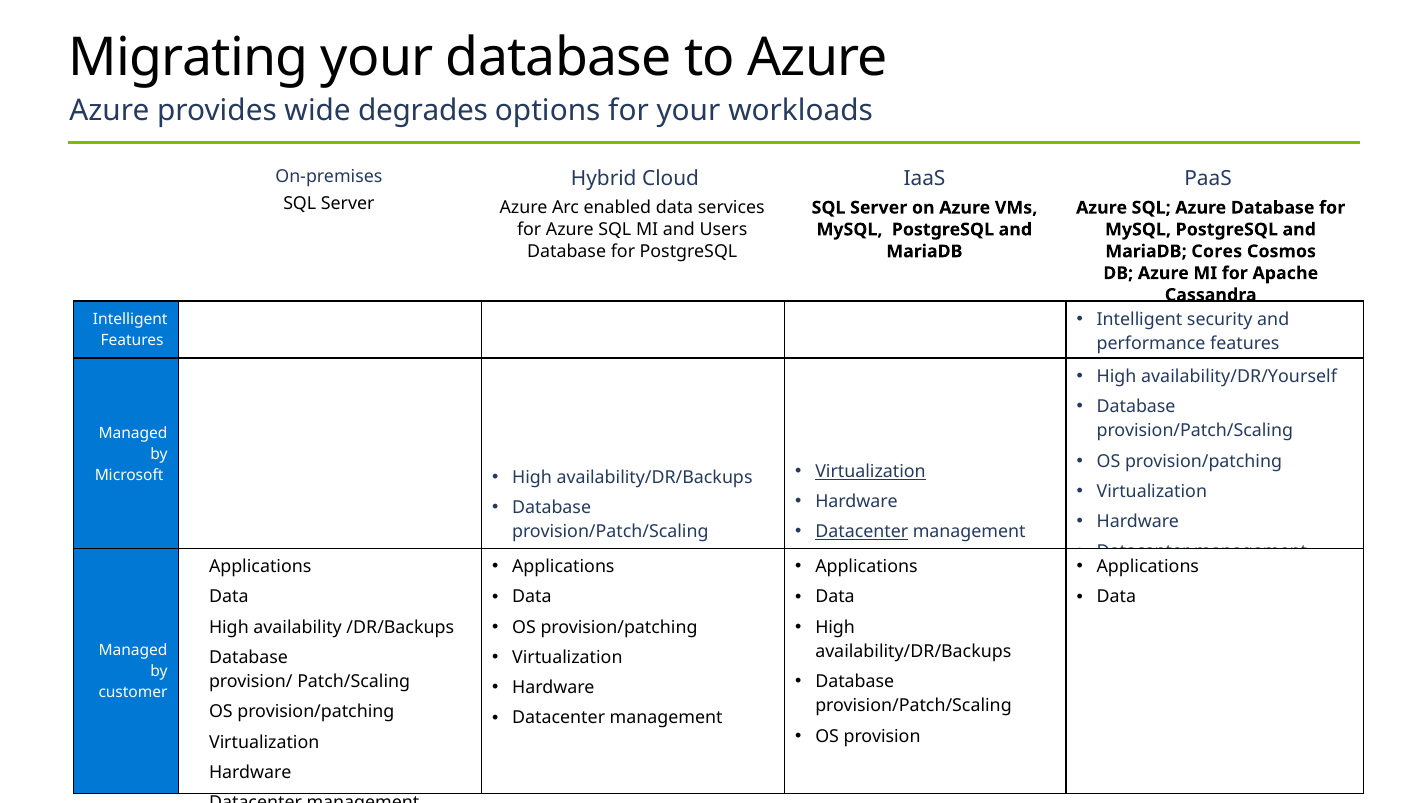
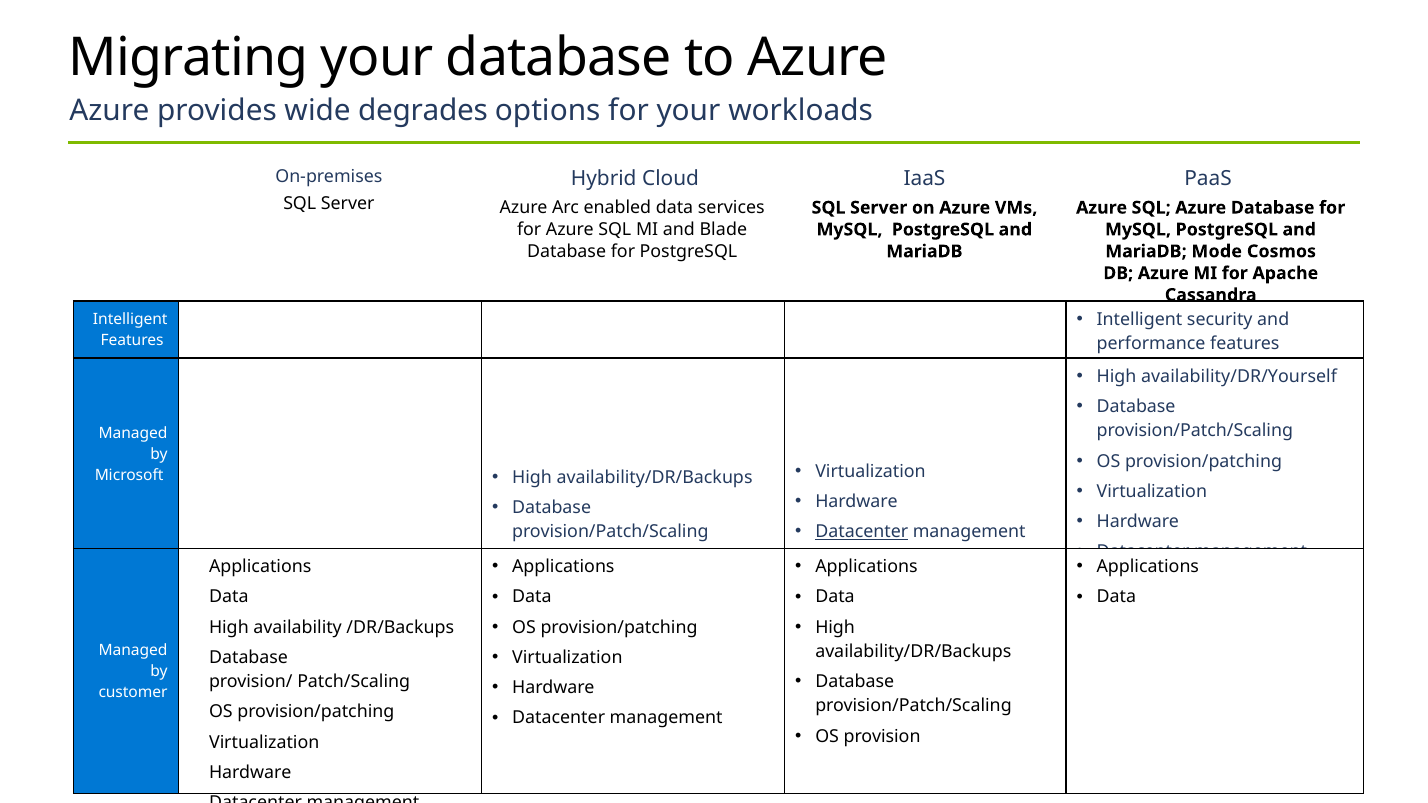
Users: Users -> Blade (723, 230)
Cores: Cores -> Mode (1217, 251)
Virtualization underline: present -> none (871, 472)
